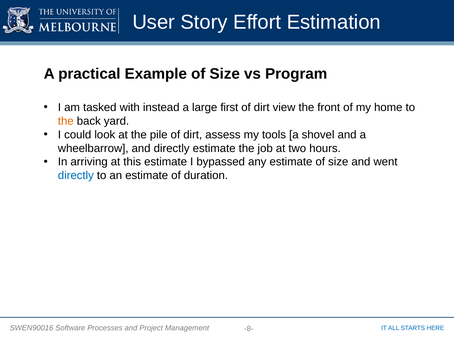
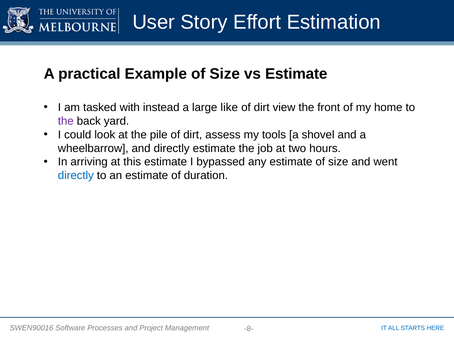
vs Program: Program -> Estimate (296, 74)
first: first -> like (229, 108)
the colour: orange -> purple (66, 121)
